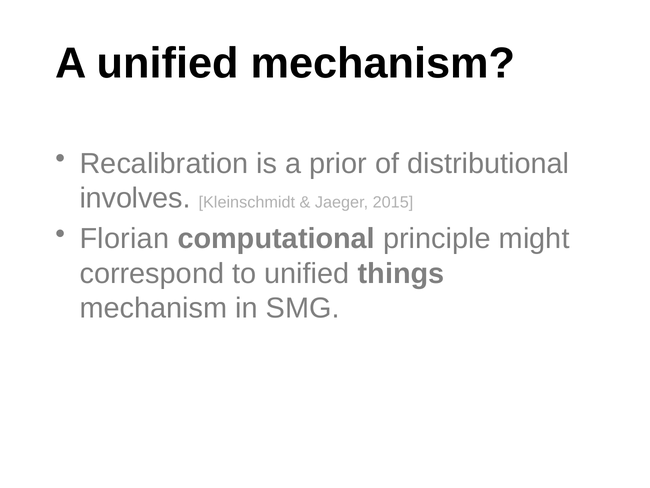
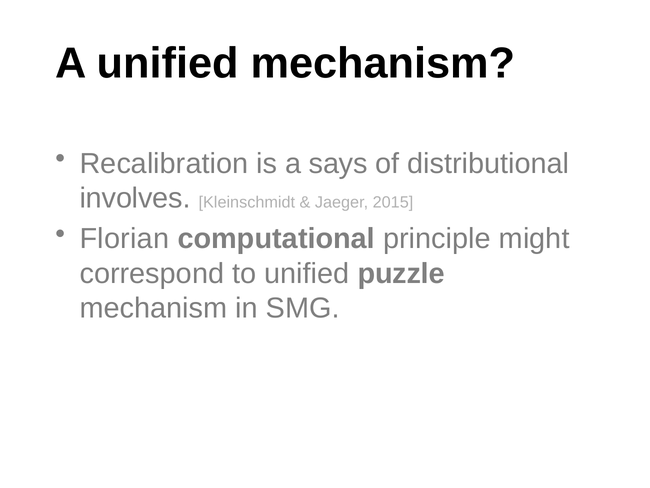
prior: prior -> says (338, 163)
things: things -> puzzle (401, 273)
